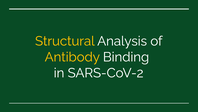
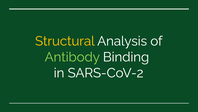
Antibody colour: yellow -> light green (72, 57)
